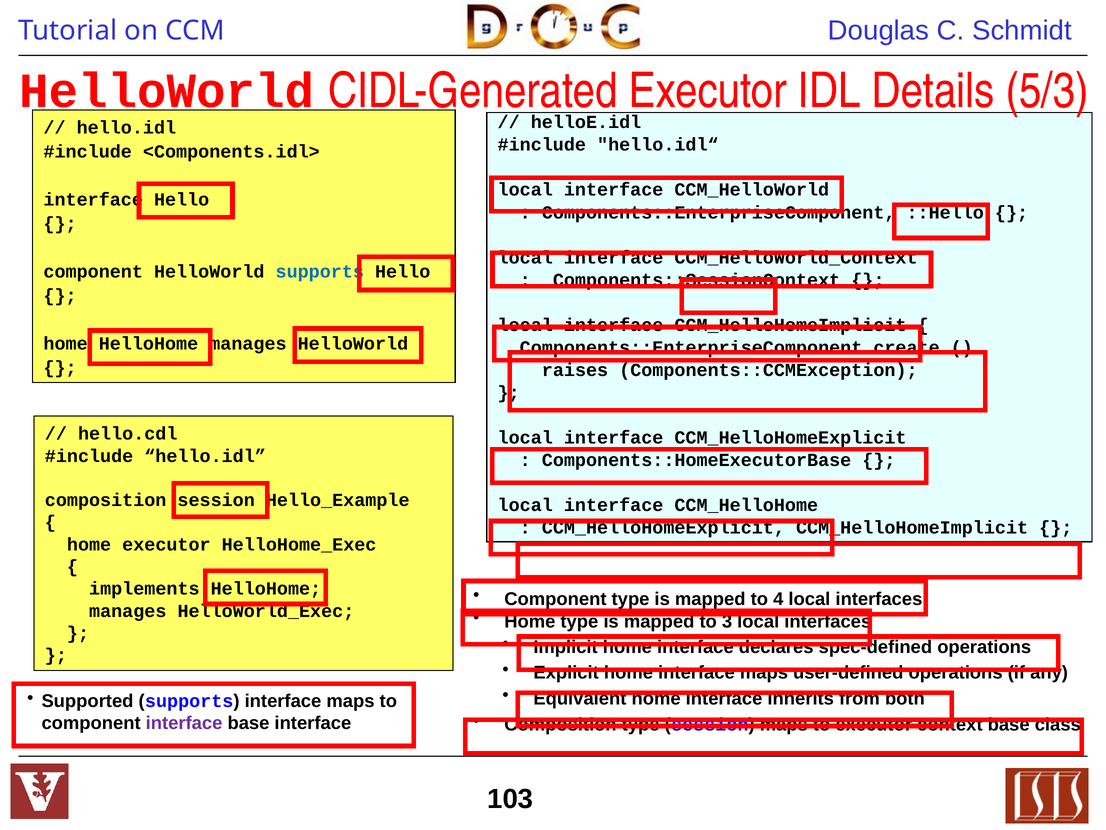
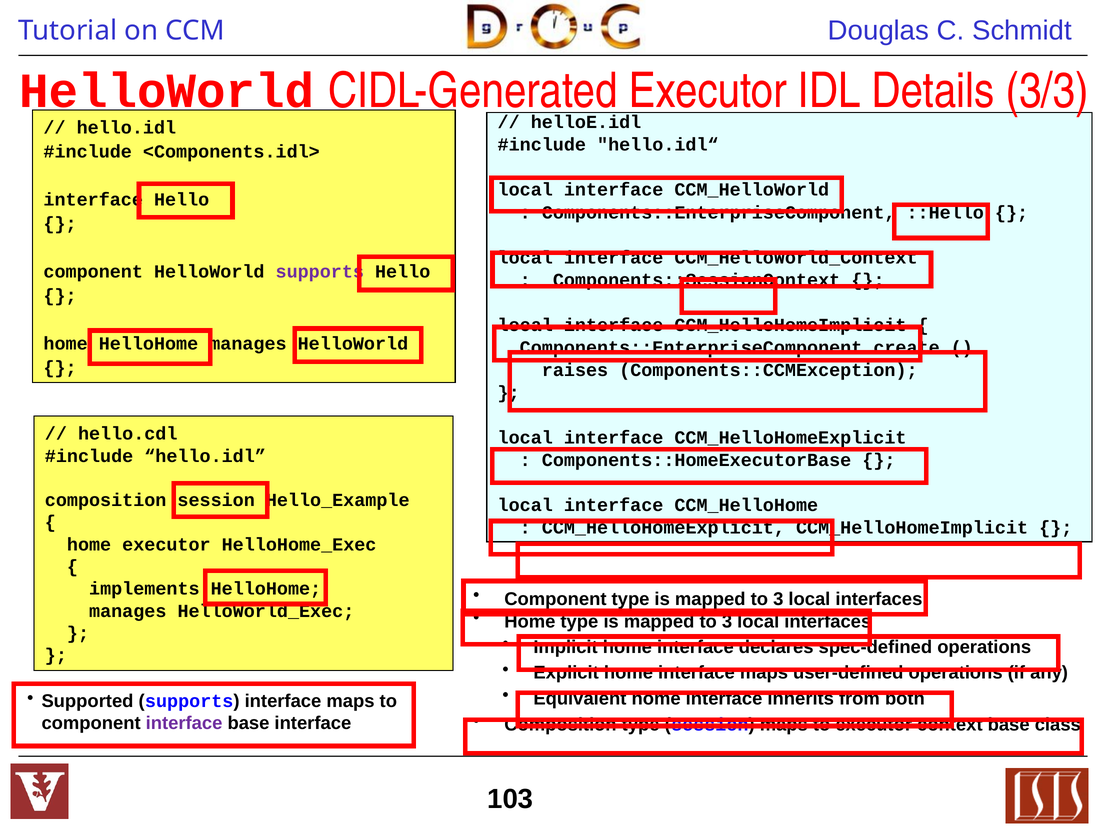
5/3: 5/3 -> 3/3 (1047, 91)
supports colour: blue -> purple (320, 271)
4: 4 -> 3 (778, 599)
